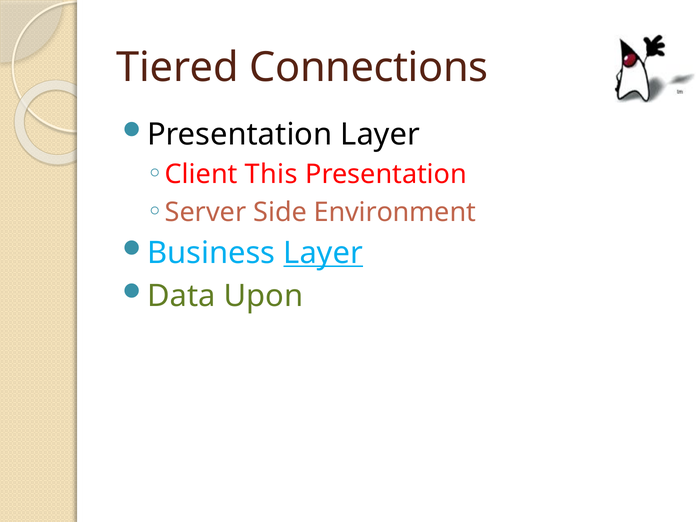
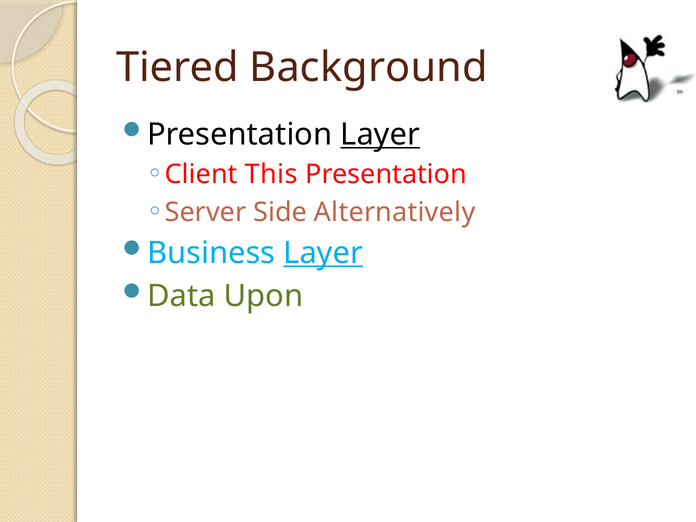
Connections: Connections -> Background (369, 67)
Layer underline: none -> present (380, 134)
Environment: Environment -> Alternatively (395, 212)
